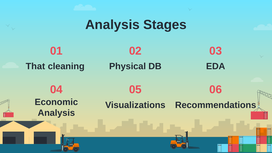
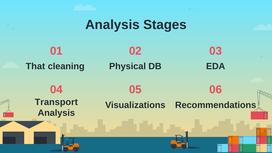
Economic: Economic -> Transport (56, 102)
